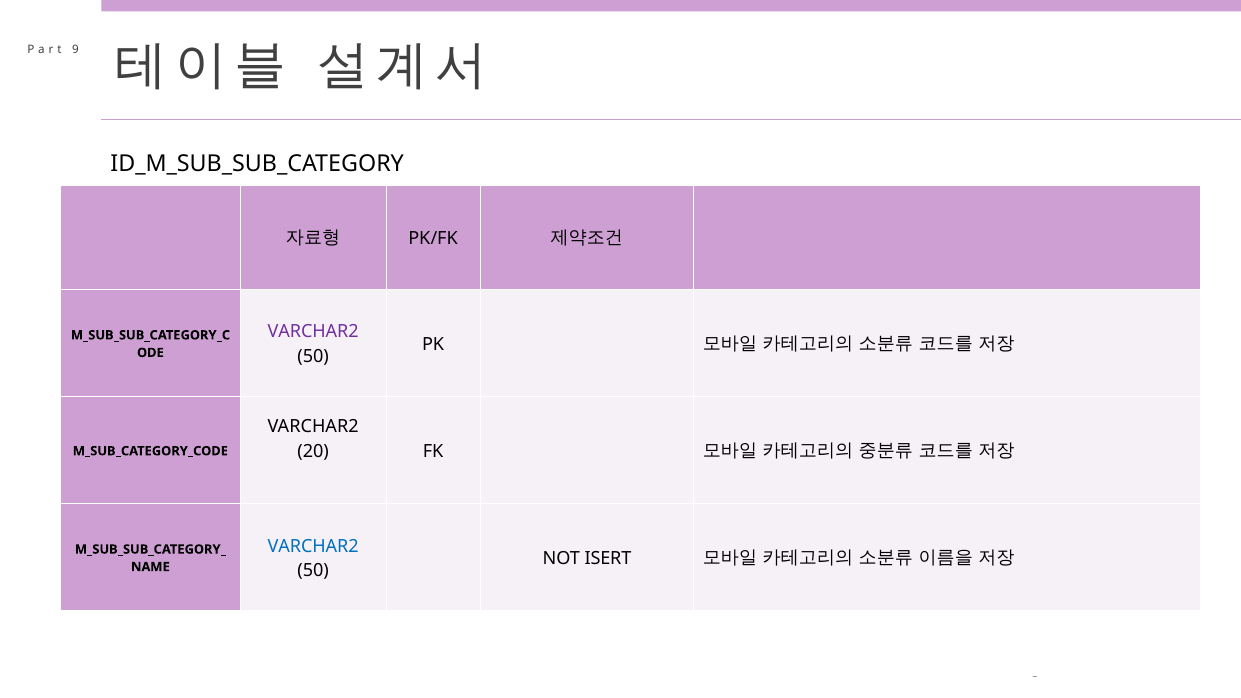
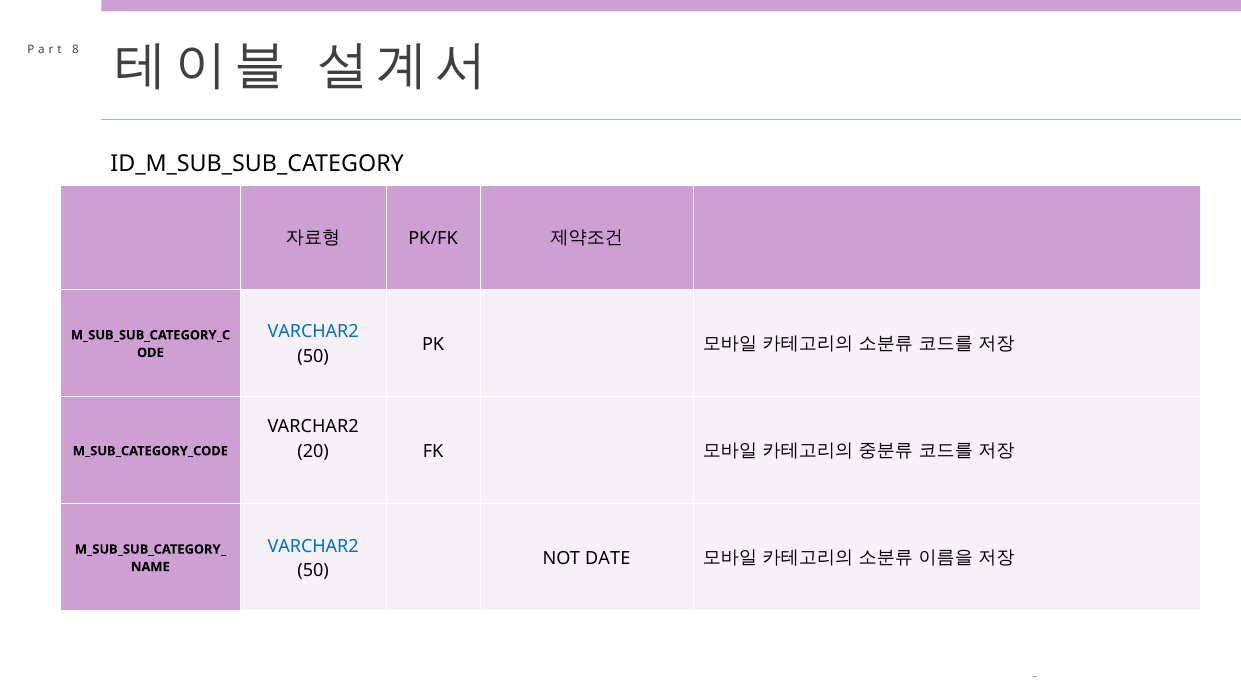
9: 9 -> 8 (75, 49)
VARCHAR2 colour: purple -> blue (313, 332)
ISERT: ISERT -> DATE (608, 559)
